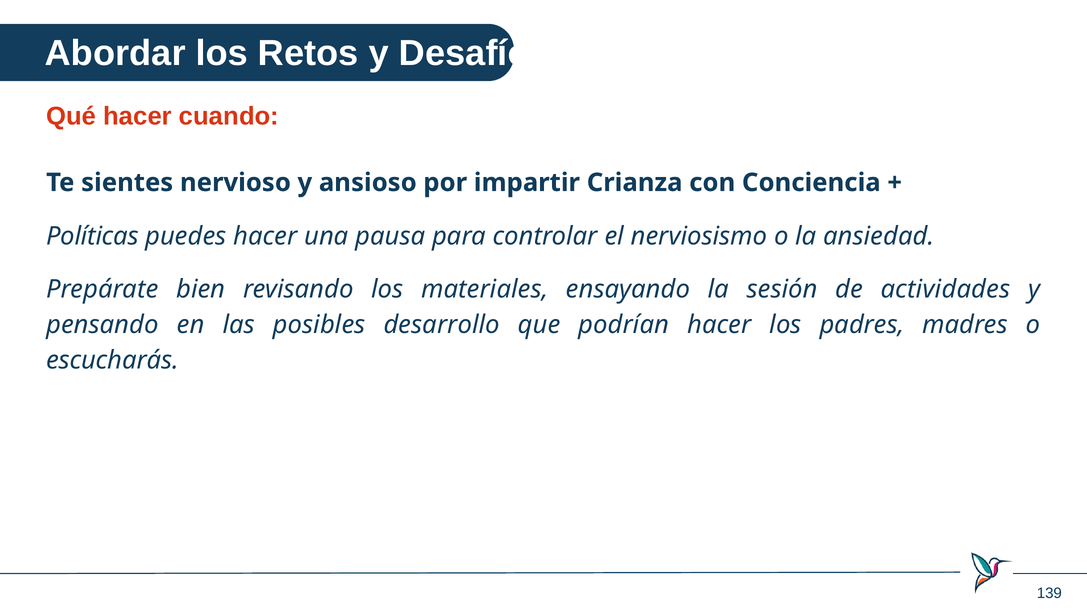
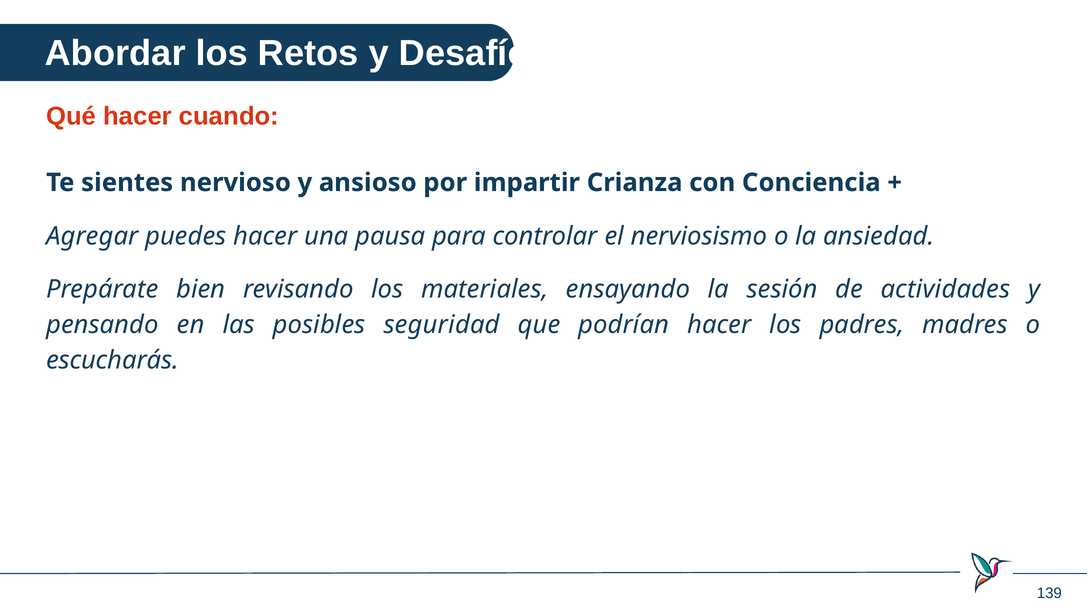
Políticas: Políticas -> Agregar (92, 236)
desarrollo: desarrollo -> seguridad (442, 325)
